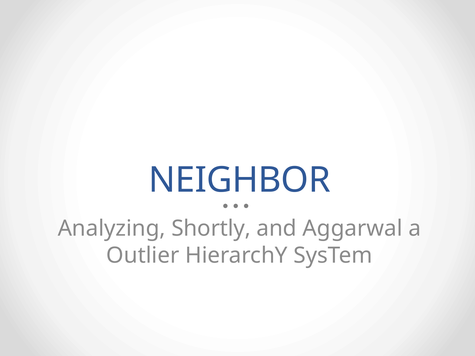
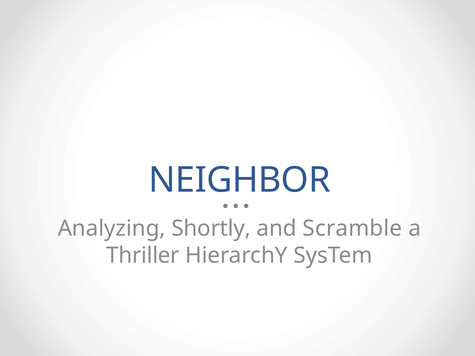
Aggarwal: Aggarwal -> Scramble (352, 229)
Outlier: Outlier -> Thriller (143, 256)
